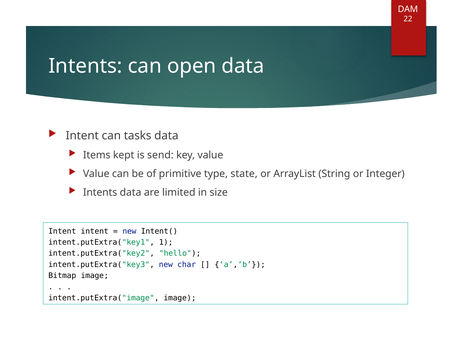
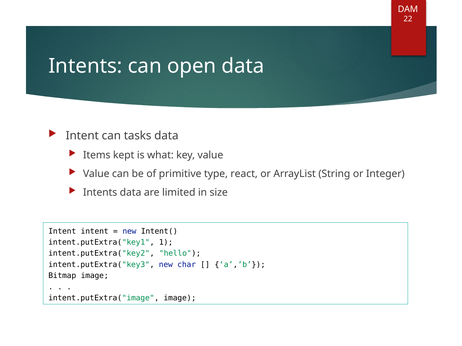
send: send -> what (160, 155)
state: state -> react (244, 174)
